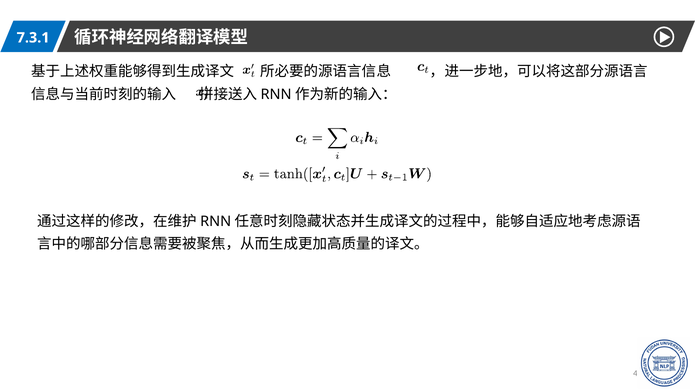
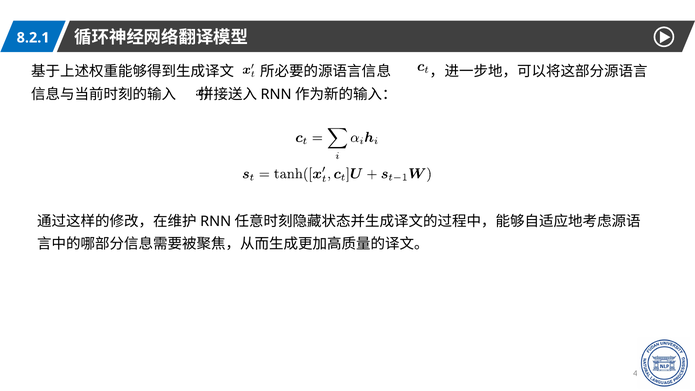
7.3.1: 7.3.1 -> 8.2.1 (33, 38)
